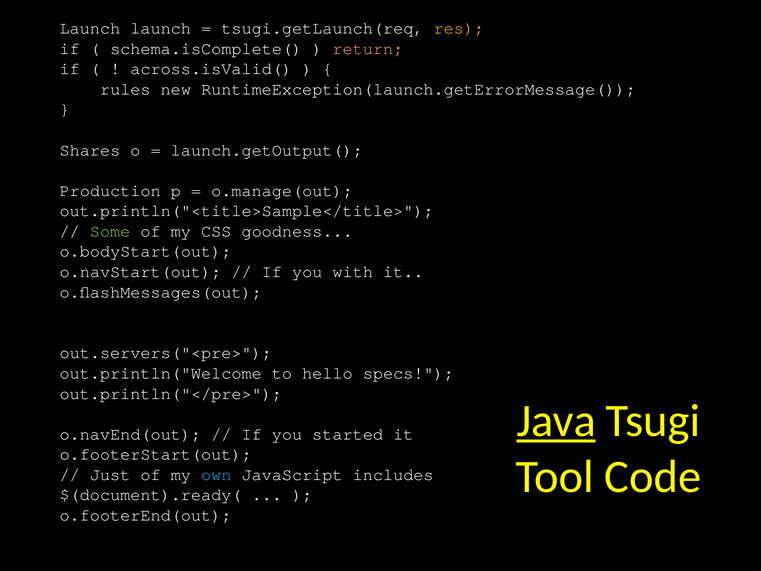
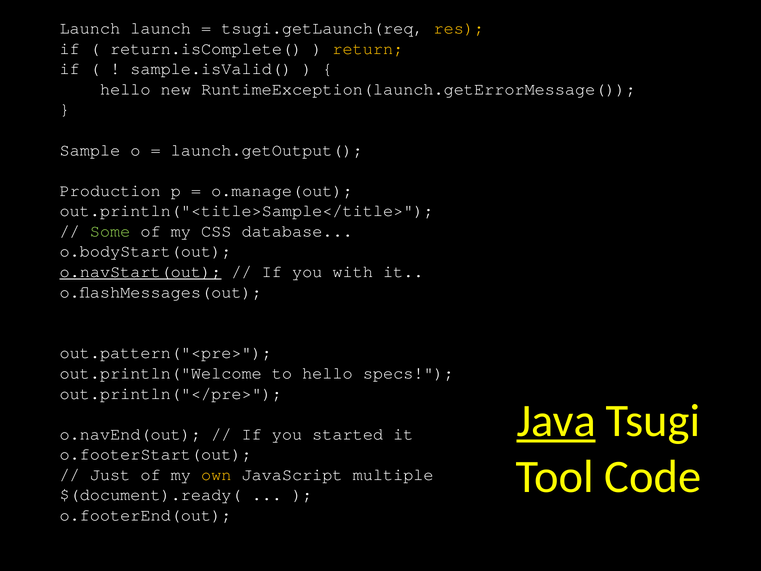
schema.isComplete(: schema.isComplete( -> return.isComplete( (206, 48)
return colour: pink -> yellow (368, 48)
across.isValid(: across.isValid( -> sample.isValid( (211, 69)
rules: rules -> hello (125, 89)
Shares: Shares -> Sample (90, 150)
goodness: goodness -> database (297, 231)
o.navStart(out underline: none -> present (140, 272)
out.servers("<pre>: out.servers("<pre> -> out.pattern("<pre> (166, 353)
own colour: light blue -> yellow (216, 474)
includes: includes -> multiple (393, 474)
